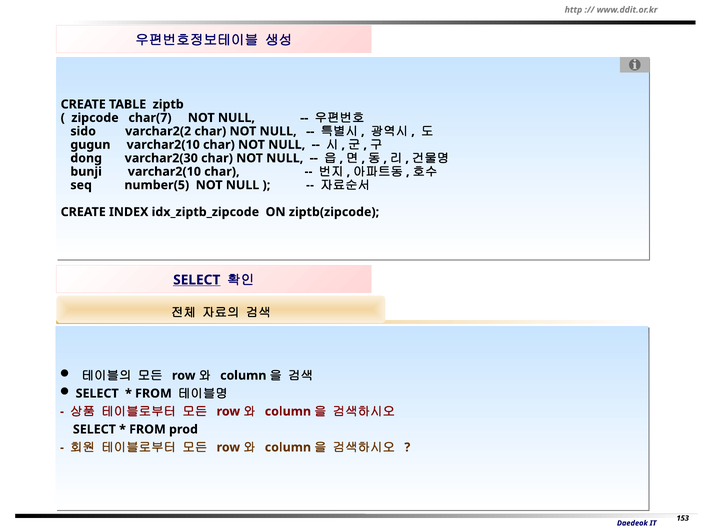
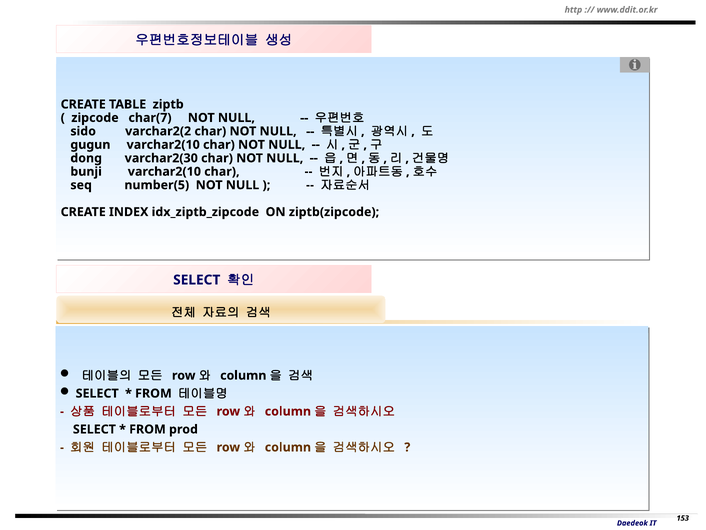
SELECT underline: present -> none (197, 280)
